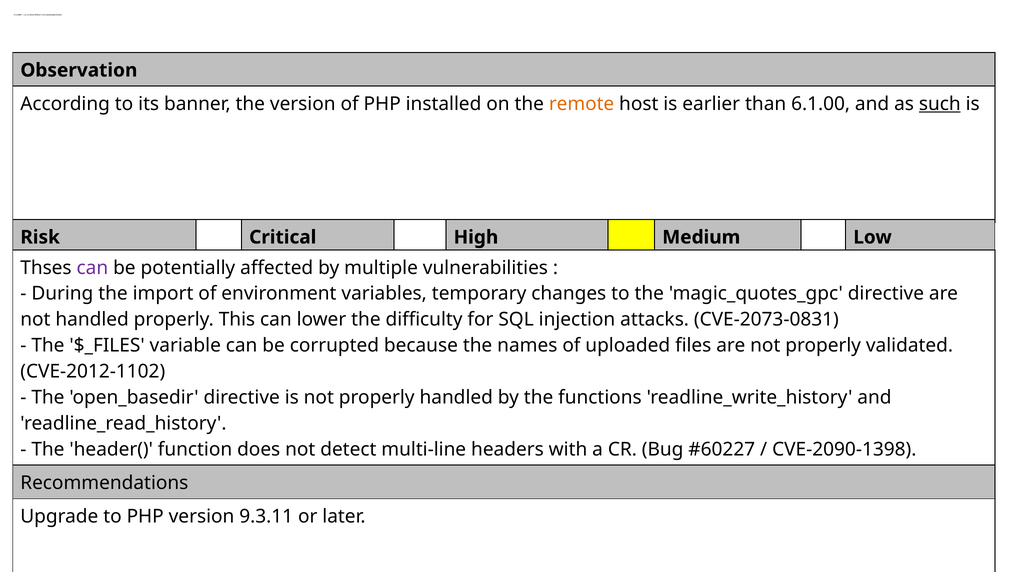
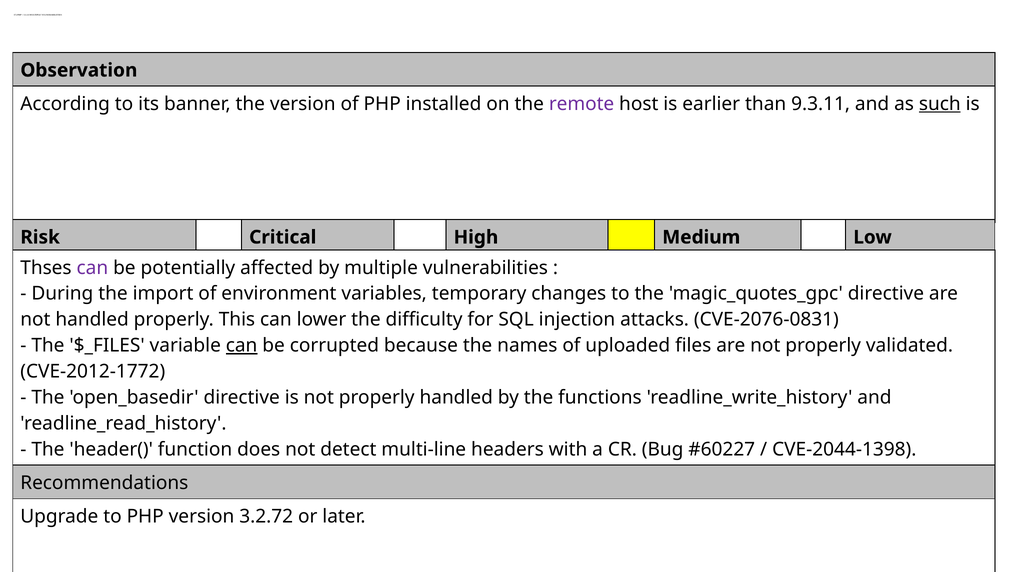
remote colour: orange -> purple (582, 104)
6.1.00: 6.1.00 -> 9.3.11 (821, 104)
CVE-2073-0831: CVE-2073-0831 -> CVE-2076-0831 (766, 320)
can underline: none -> present (242, 346)
CVE-2012-1102: CVE-2012-1102 -> CVE-2012-1772 (93, 372)
CVE-2090-1398: CVE-2090-1398 -> CVE-2044-1398 (844, 449)
9.3.11: 9.3.11 -> 3.2.72 (266, 517)
